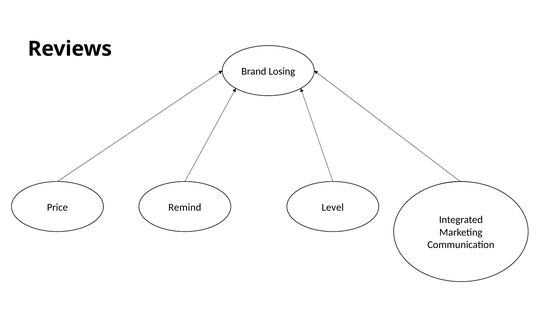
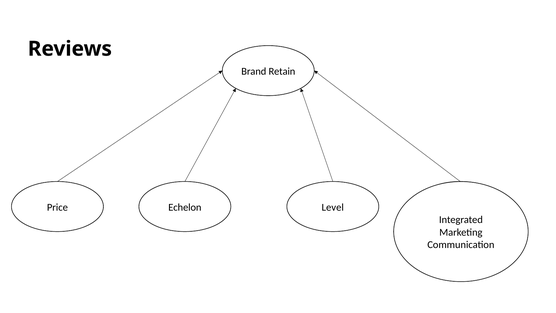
Losing: Losing -> Retain (282, 71)
Remind: Remind -> Echelon (185, 207)
